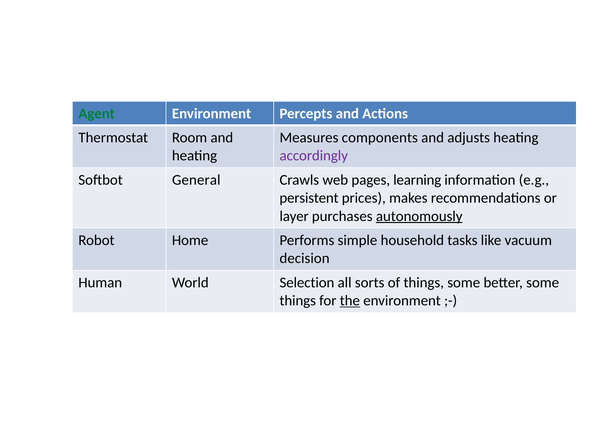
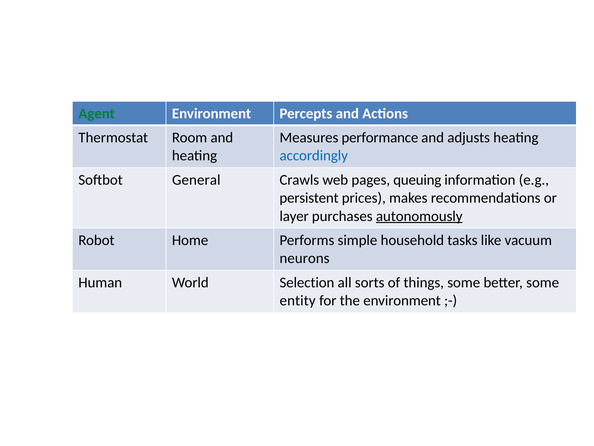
components: components -> performance (380, 137)
accordingly colour: purple -> blue (314, 156)
learning: learning -> queuing (417, 180)
decision: decision -> neurons (305, 258)
things: things -> entity (298, 300)
the underline: present -> none (350, 300)
